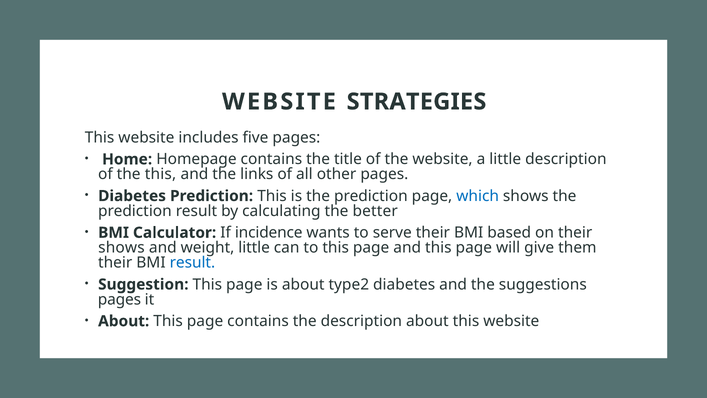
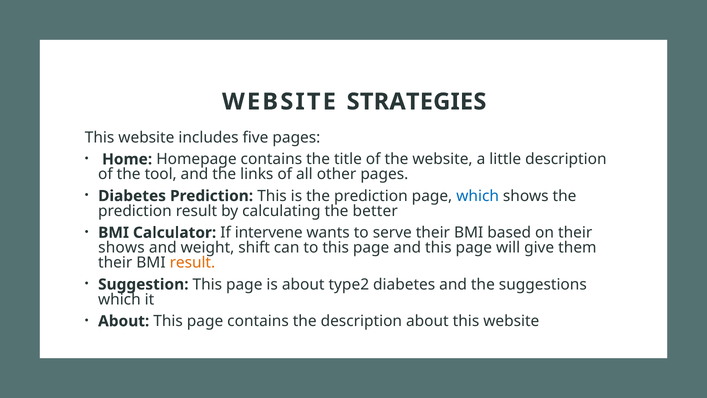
the this: this -> tool (161, 174)
incidence: incidence -> intervene (269, 233)
weight little: little -> shift (254, 248)
result colour: blue -> orange (192, 263)
pages: pages -> which (119, 299)
